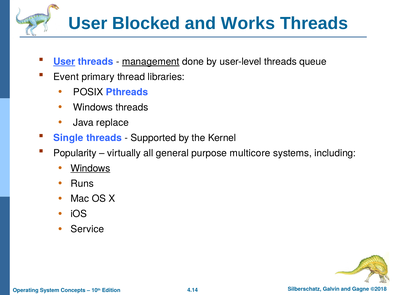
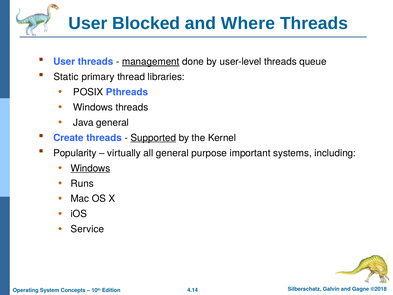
Works: Works -> Where (248, 23)
User underline: present -> none (64, 62)
Event: Event -> Static (66, 77)
Java replace: replace -> general (113, 122)
Single: Single -> Create (68, 138)
Supported underline: none -> present (153, 138)
multicore: multicore -> important (250, 153)
